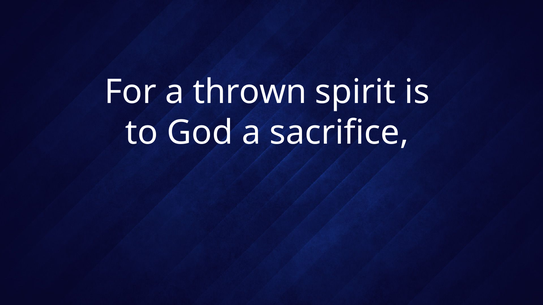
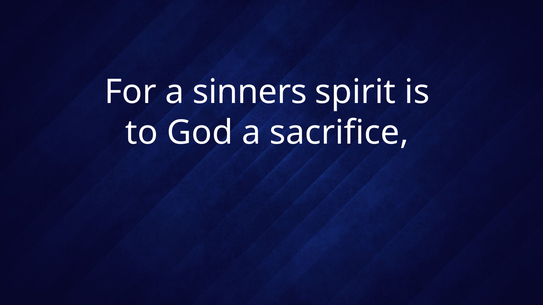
thrown: thrown -> sinners (250, 92)
